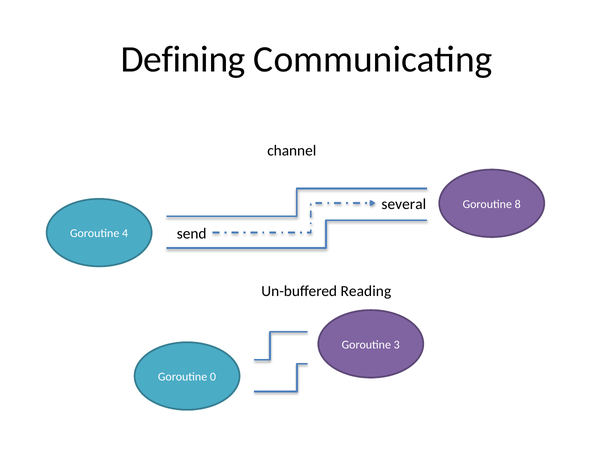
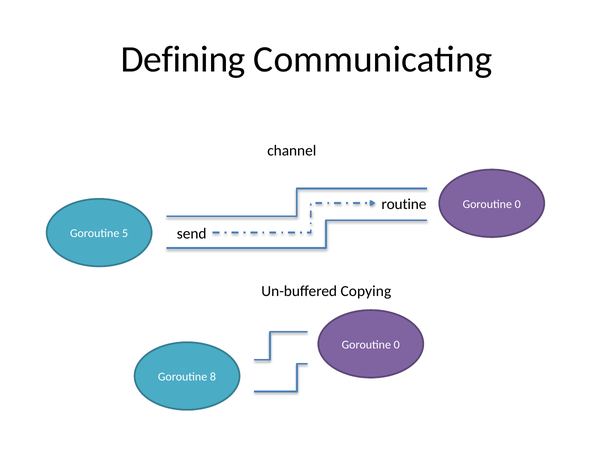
several: several -> routine (404, 204)
8: 8 -> 0 (518, 204)
4: 4 -> 5 (125, 234)
Reading: Reading -> Copying (366, 292)
3: 3 -> 0 (397, 345)
0: 0 -> 8 (213, 377)
